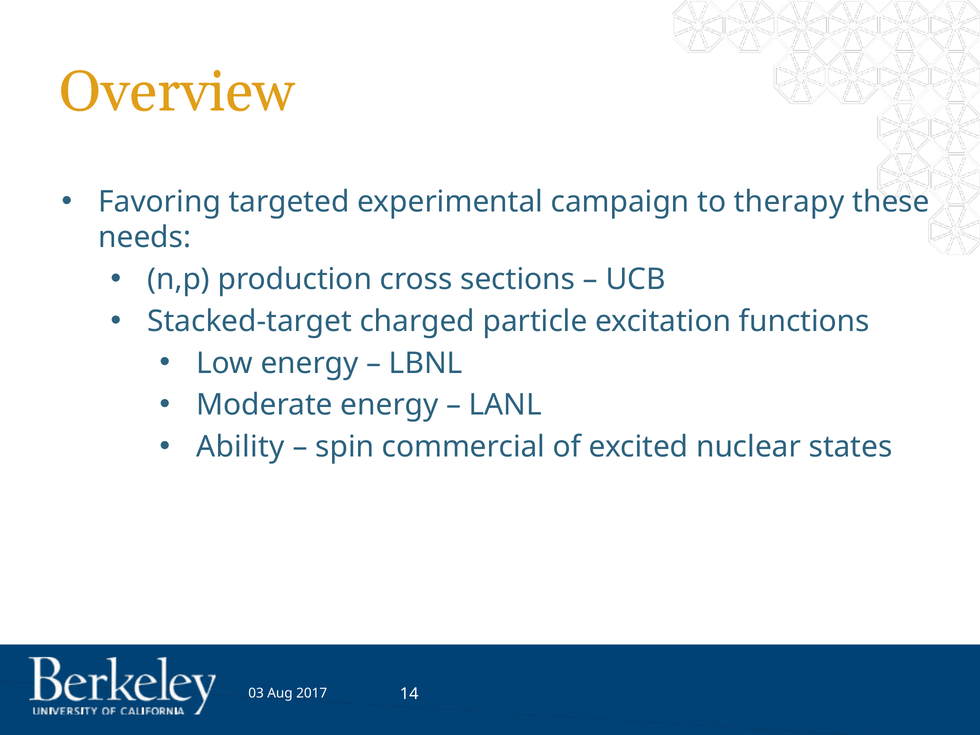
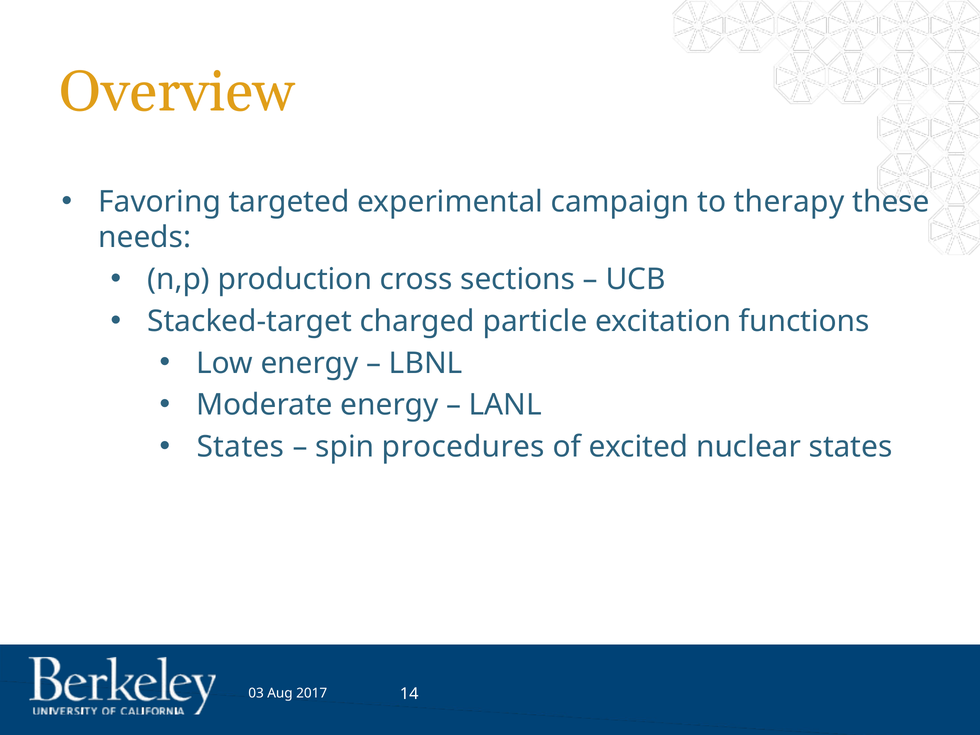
Ability: Ability -> States (240, 447)
commercial: commercial -> procedures (463, 447)
